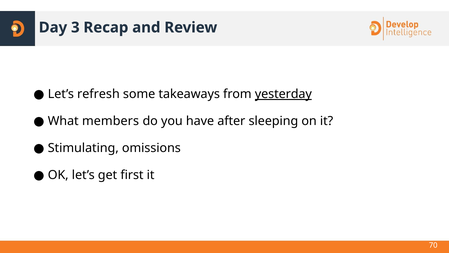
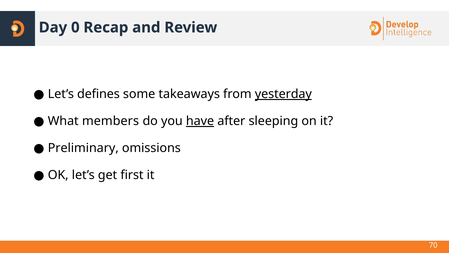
3: 3 -> 0 (75, 27)
refresh: refresh -> defines (98, 94)
have underline: none -> present (200, 121)
Stimulating: Stimulating -> Preliminary (83, 148)
